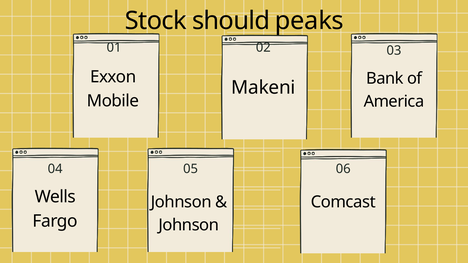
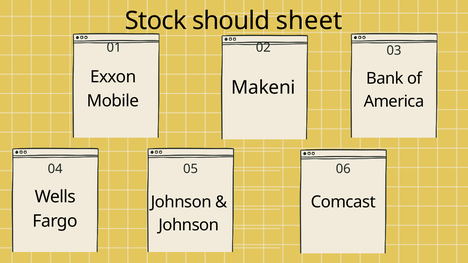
peaks: peaks -> sheet (309, 21)
